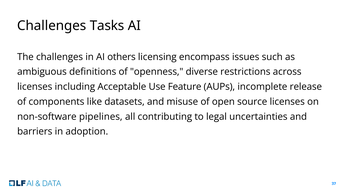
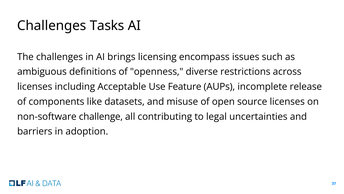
others: others -> brings (121, 57)
pipelines: pipelines -> challenge (101, 116)
